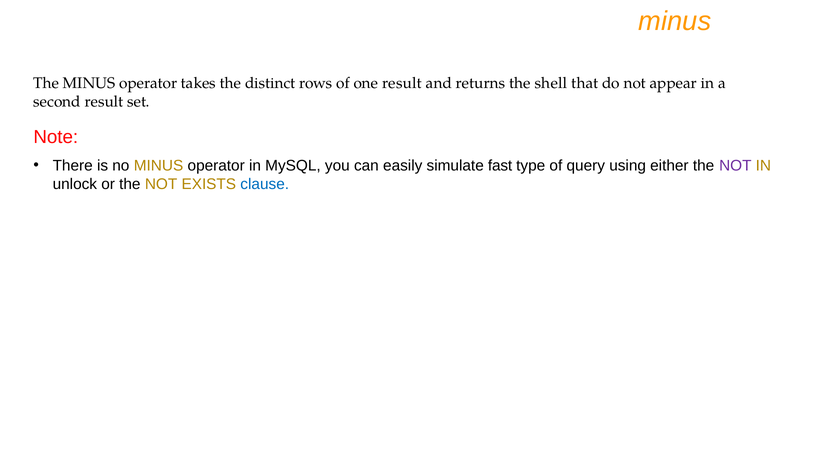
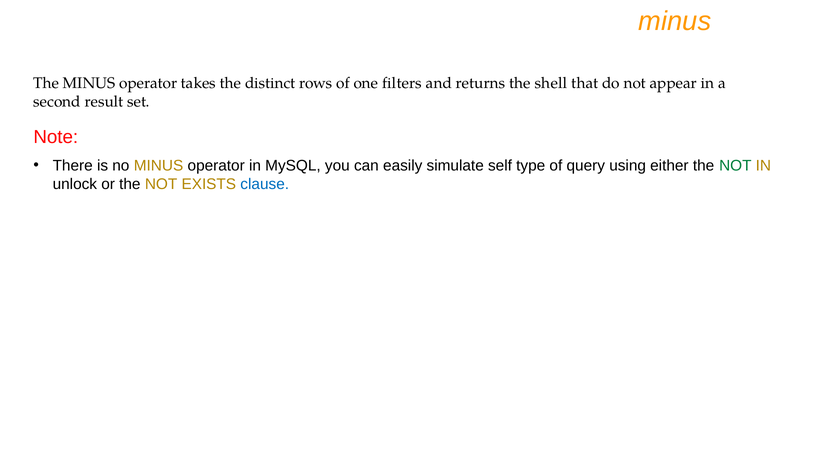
one result: result -> filters (402, 83)
fast: fast -> self (500, 166)
NOT colour: purple -> green (735, 166)
